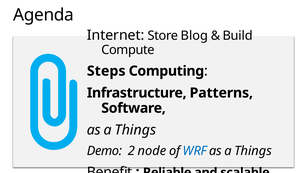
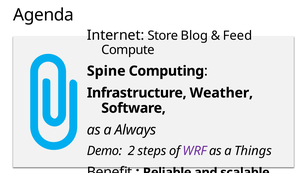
Build: Build -> Feed (237, 36)
Steps: Steps -> Spine (106, 71)
Patterns: Patterns -> Weather (221, 93)
Things: Things -> Always (135, 130)
node: node -> steps (152, 151)
WRF colour: blue -> purple (195, 151)
